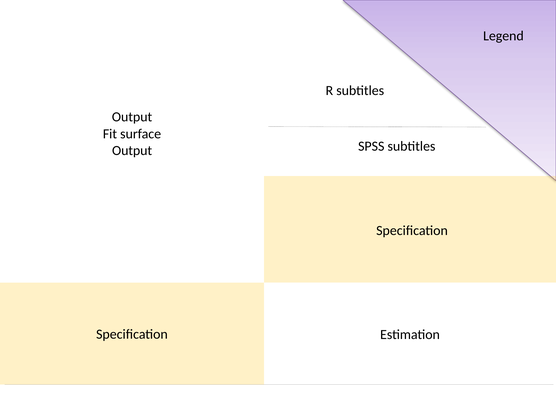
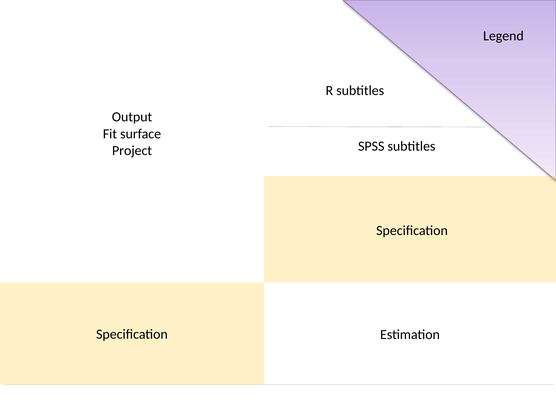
Output: Output -> Project (132, 150)
